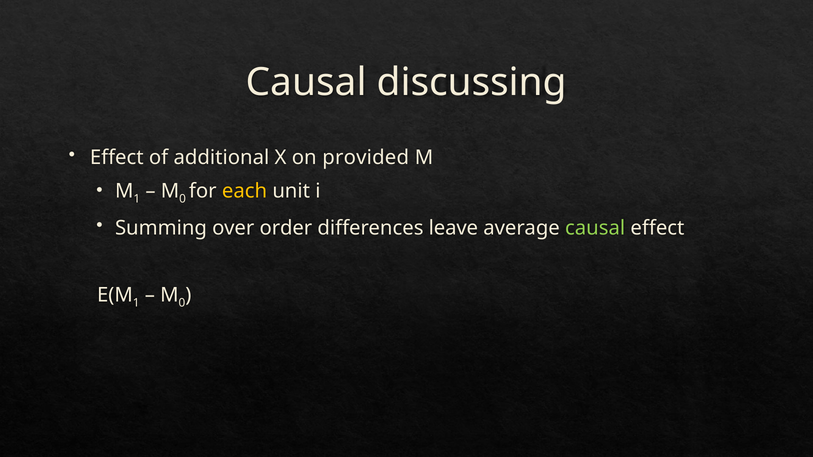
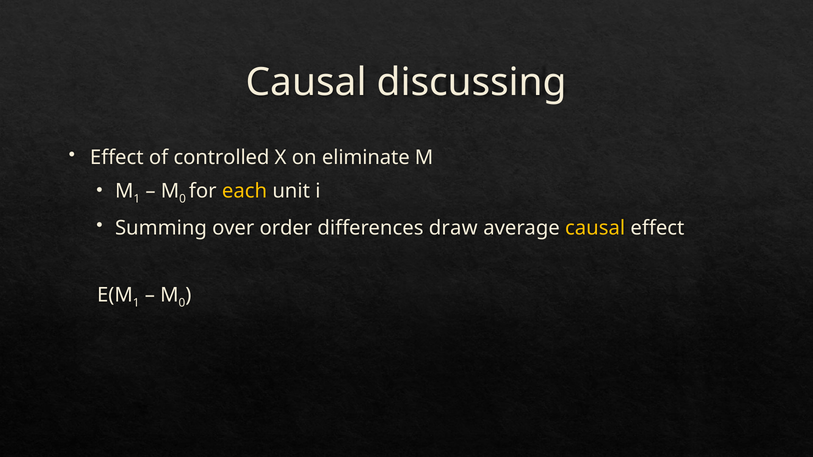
additional: additional -> controlled (221, 158)
provided: provided -> eliminate (366, 158)
leave: leave -> draw (453, 228)
causal colour: light green -> yellow (595, 228)
